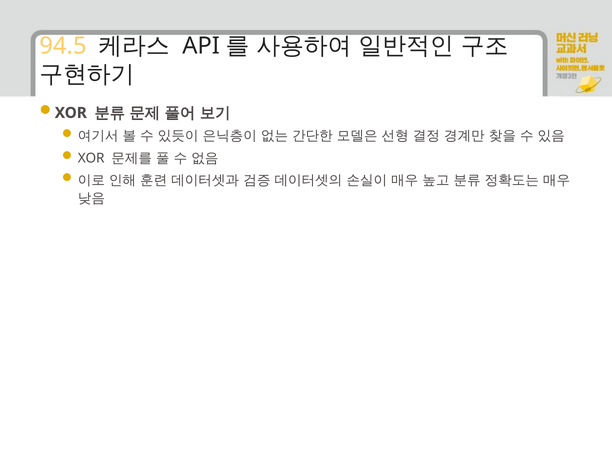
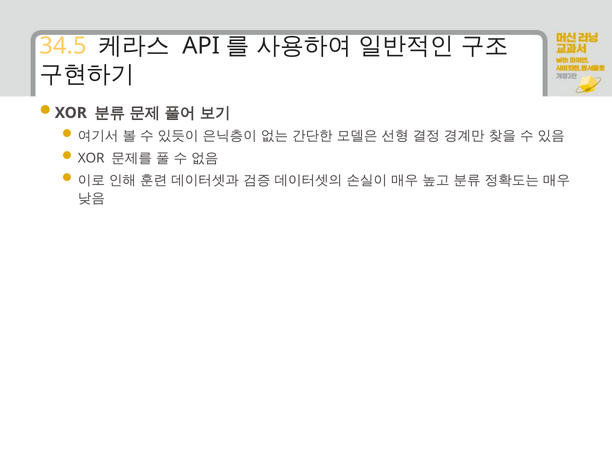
94.5: 94.5 -> 34.5 (63, 46)
